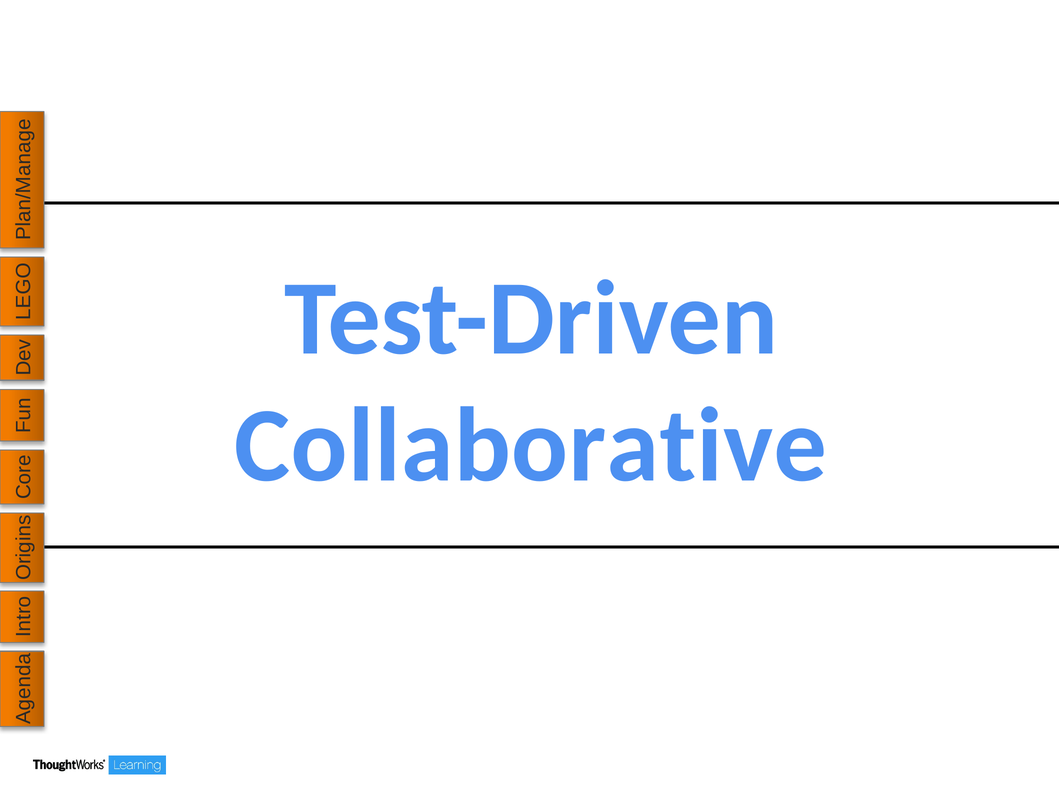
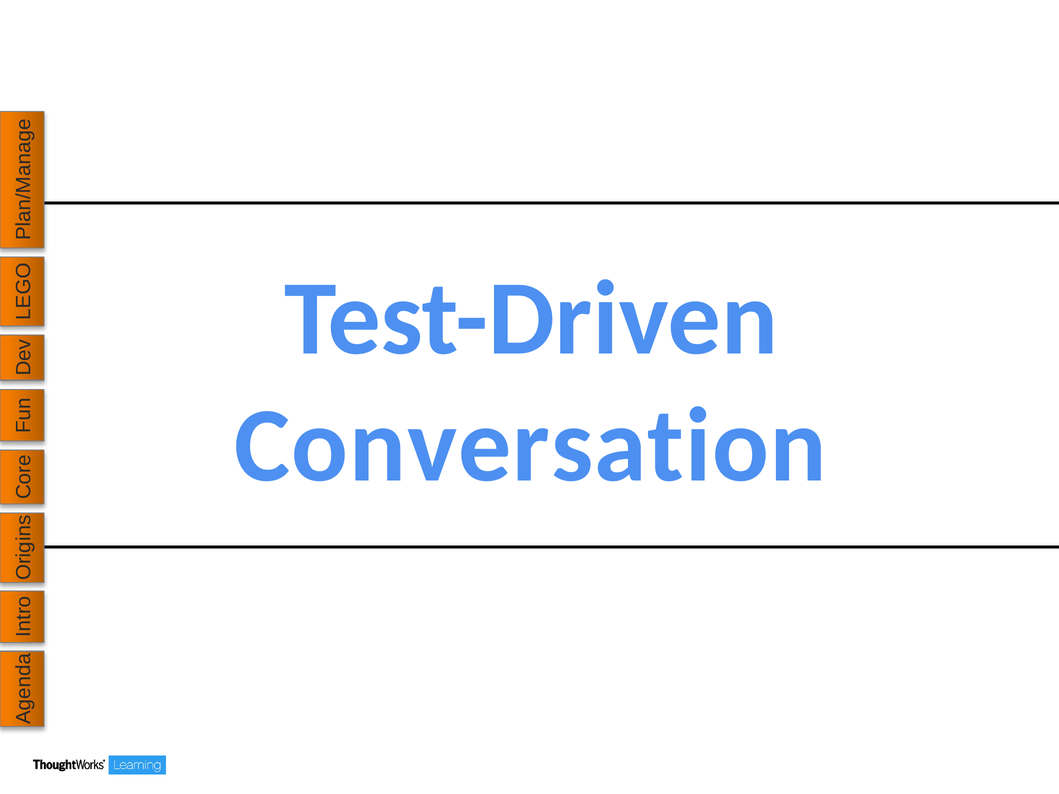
Collaborative: Collaborative -> Conversation (531, 446)
